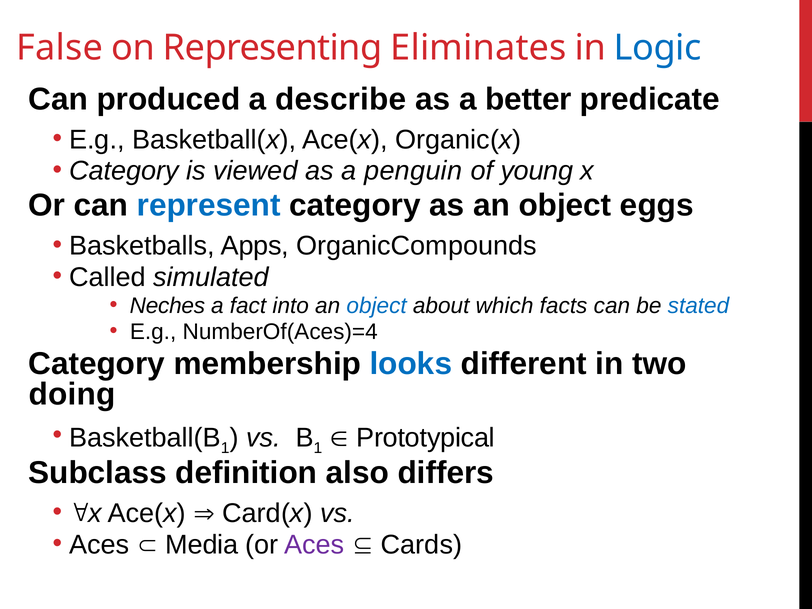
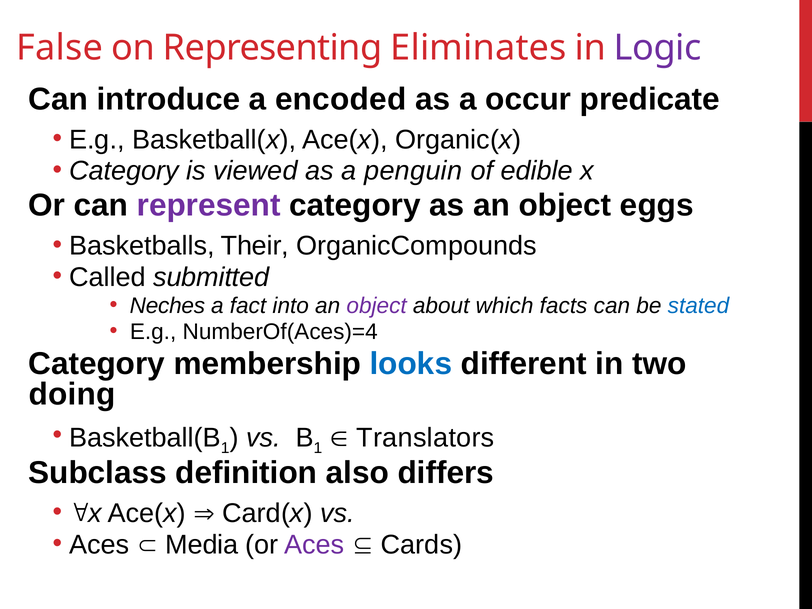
Logic colour: blue -> purple (658, 48)
produced: produced -> introduce (168, 99)
describe: describe -> encoded (341, 99)
better: better -> occur (528, 99)
young: young -> edible (537, 171)
represent colour: blue -> purple (209, 205)
Apps: Apps -> Their (255, 246)
simulated: simulated -> submitted (211, 277)
object colour: blue -> purple (377, 306)
Prototypical: Prototypical -> Translators (425, 438)
